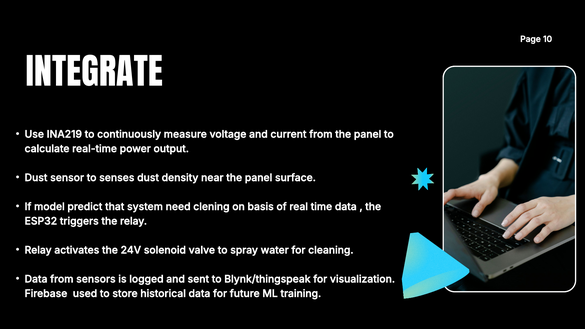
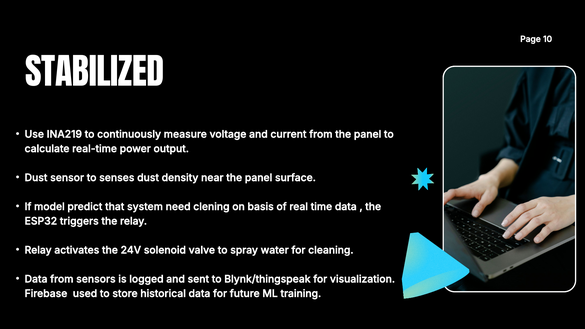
INTEGRATE: INTEGRATE -> STABILIZED (95, 74)
